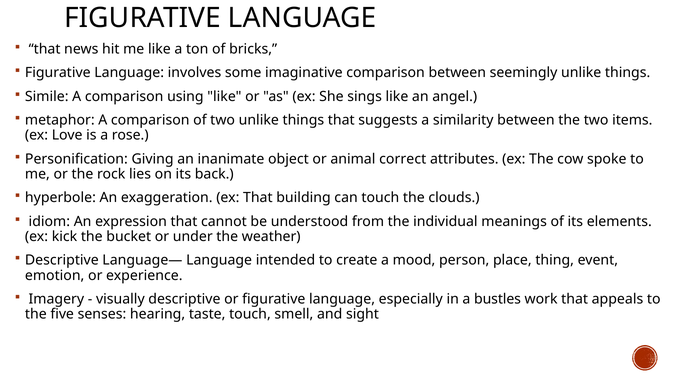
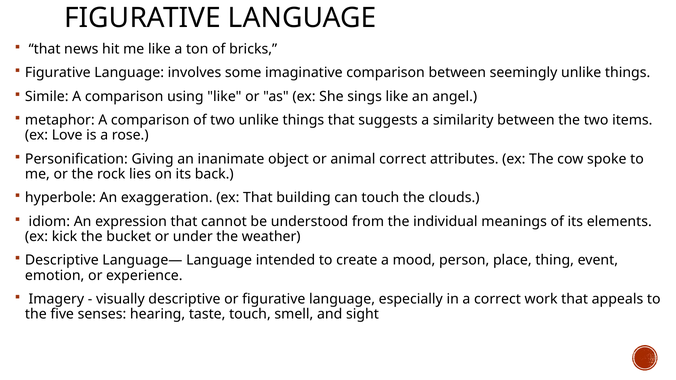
a bustles: bustles -> correct (497, 299)
